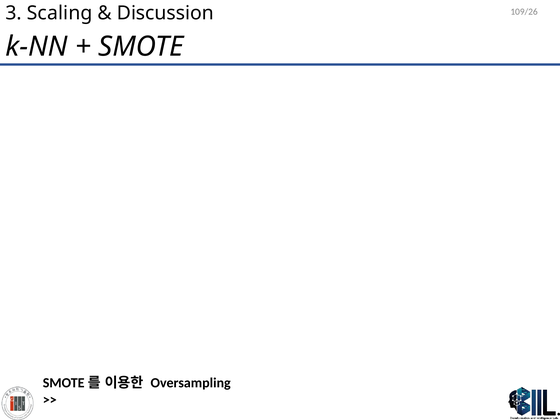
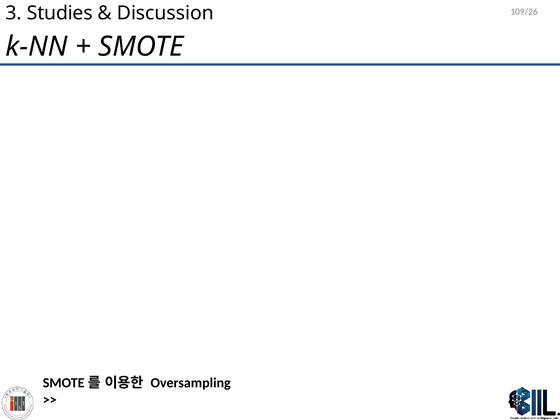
Scaling: Scaling -> Studies (60, 13)
